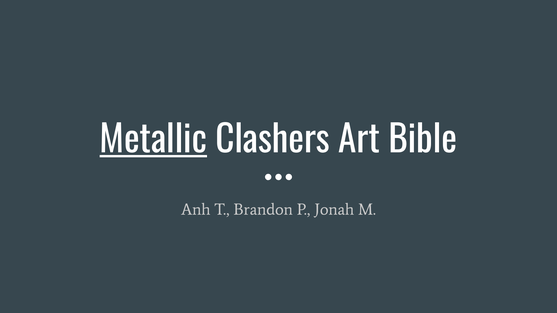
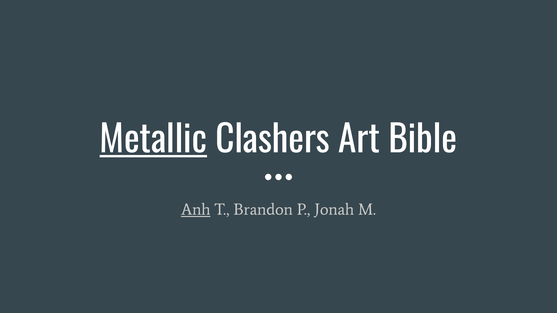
Anh underline: none -> present (196, 210)
